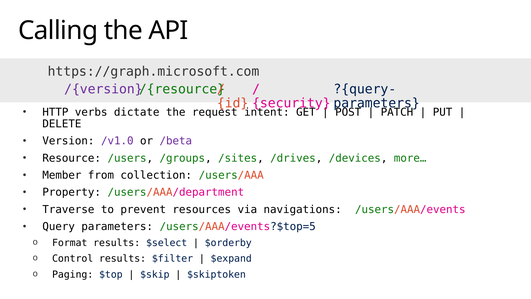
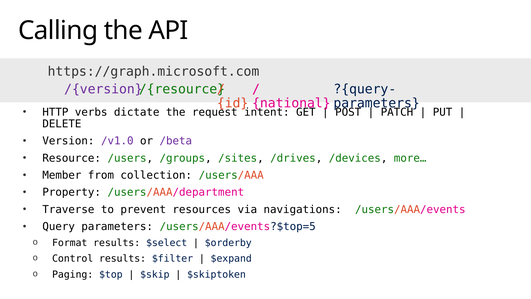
security: security -> national (291, 103)
